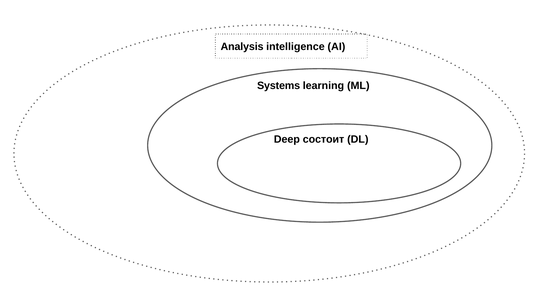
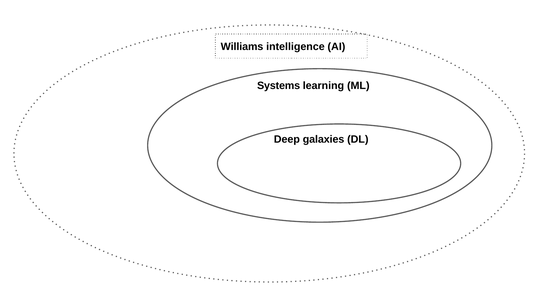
Analysis: Analysis -> Williams (242, 47)
состоит: состоит -> galaxies (324, 139)
